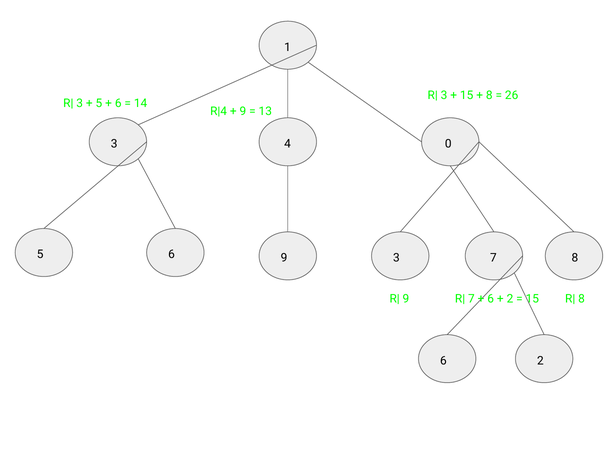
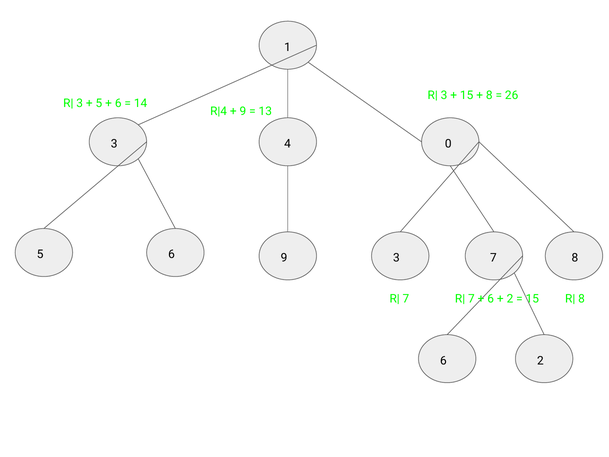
9: 9 -> 7 (406, 299)
